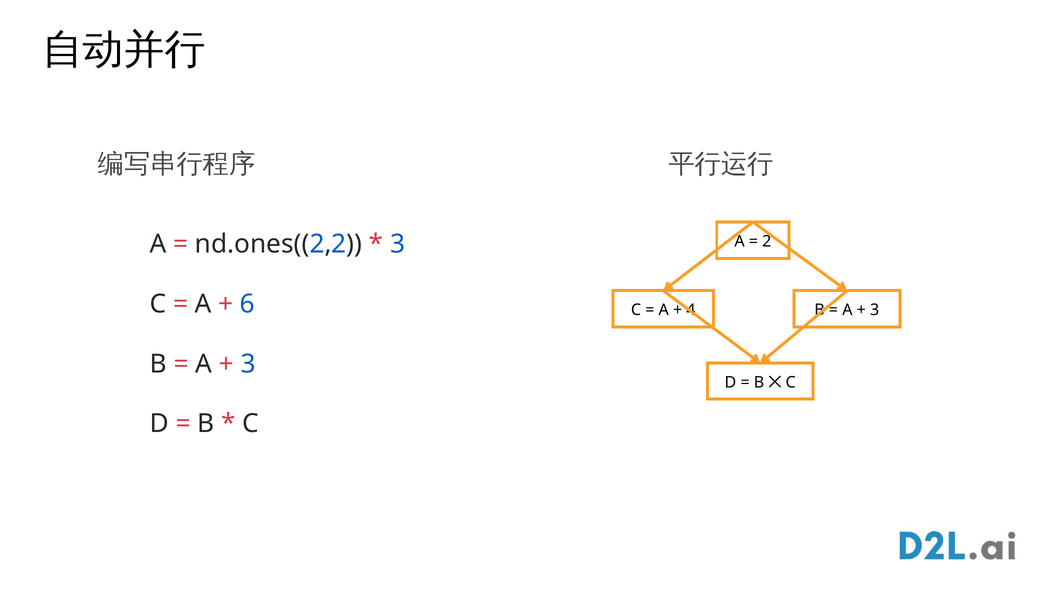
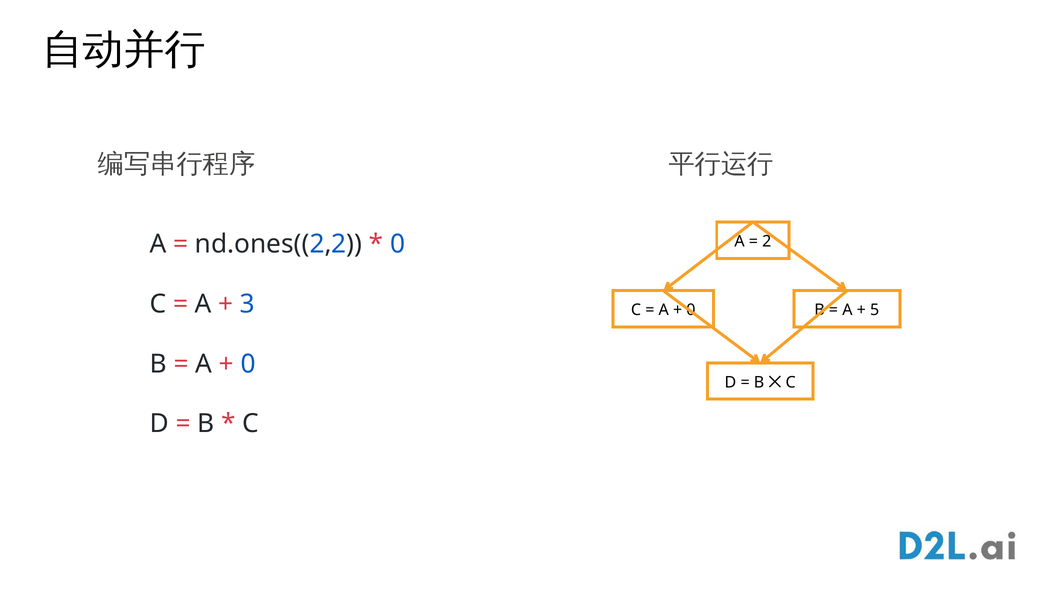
3: 3 -> 0 (398, 244)
6: 6 -> 3 (247, 304)
4: 4 -> 0 (691, 310)
3: 3 -> 5 (875, 310)
3: 3 -> 0 (248, 364)
